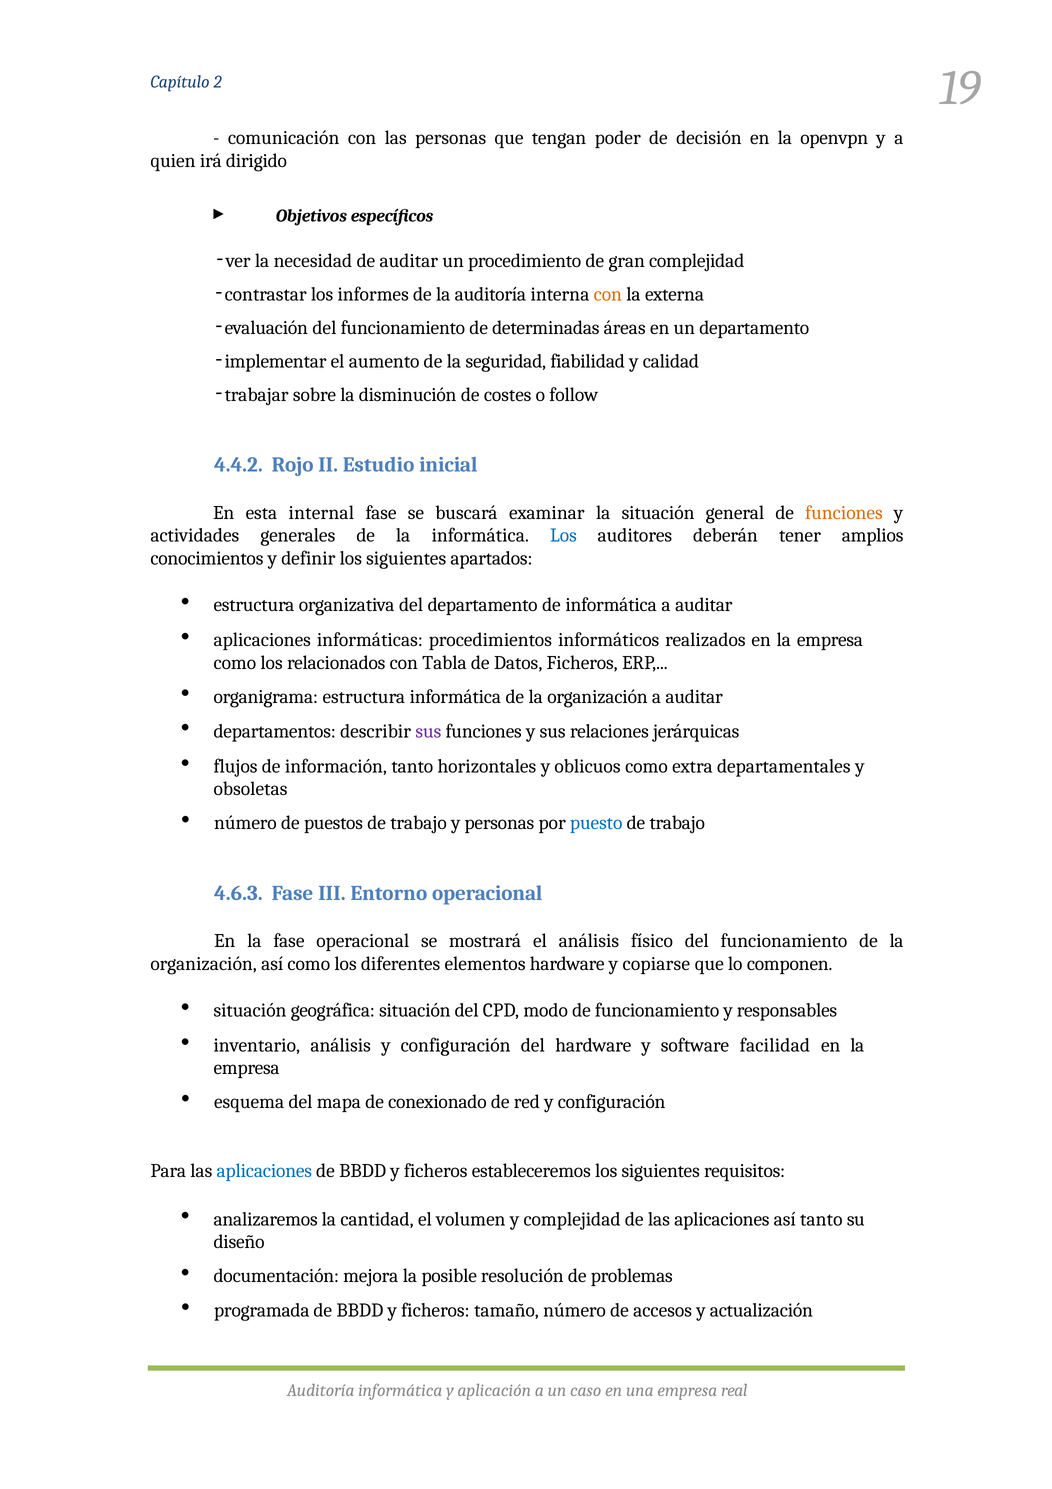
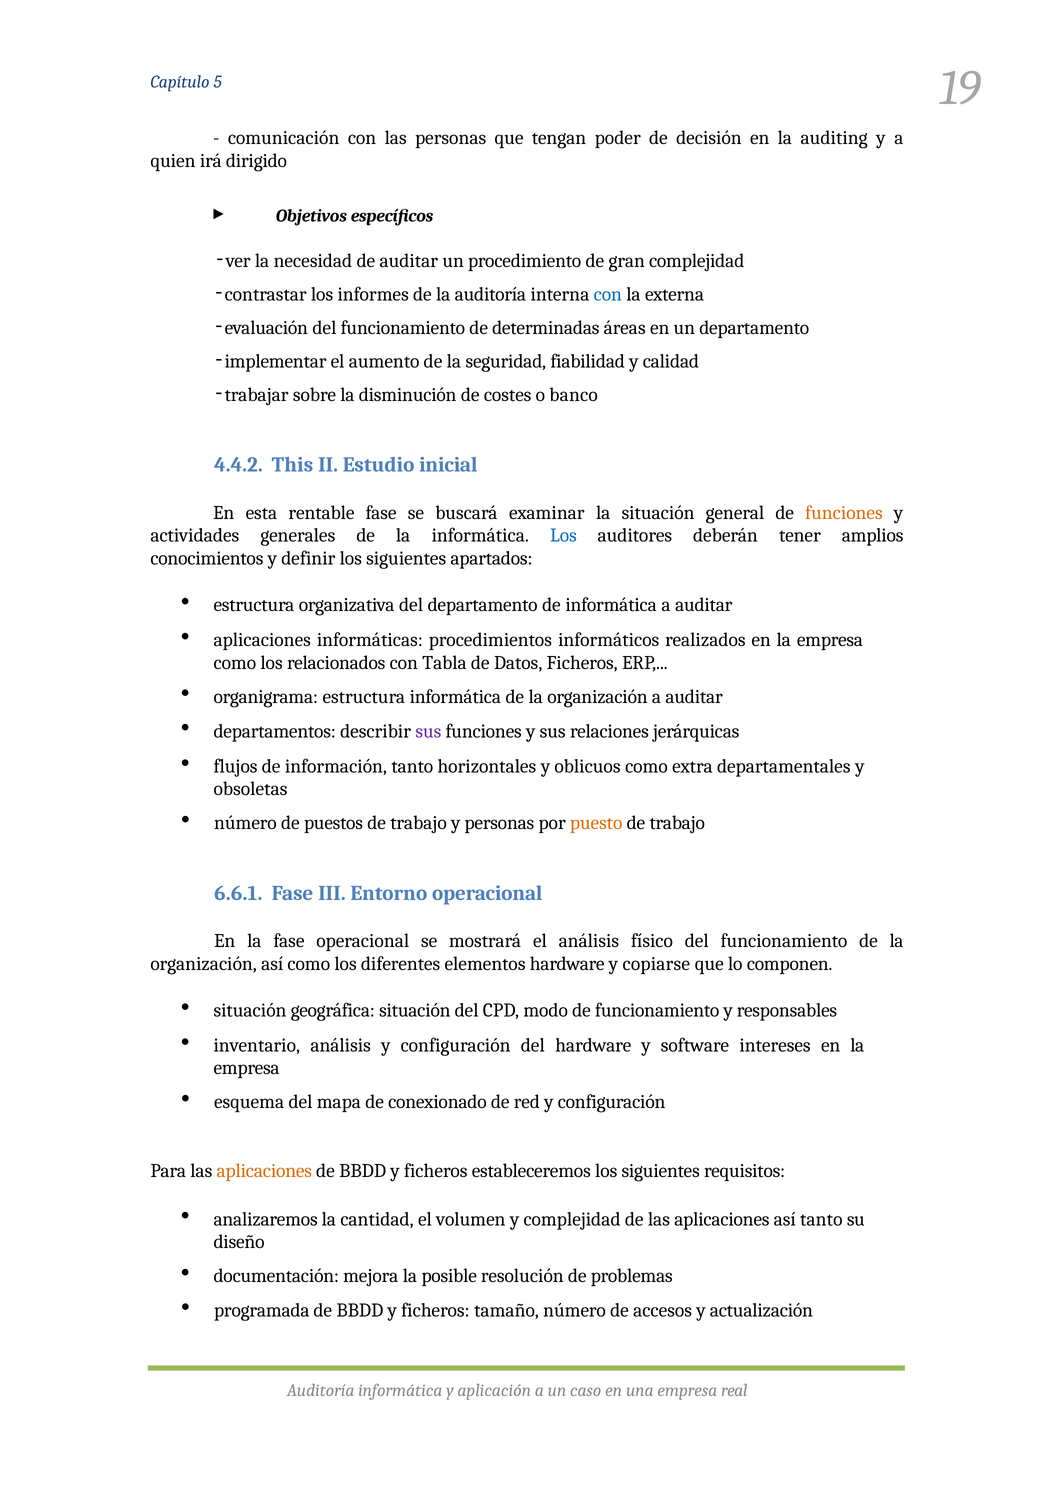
2: 2 -> 5 (218, 82)
openvpn: openvpn -> auditing (834, 138)
con colour: orange -> blue (608, 294)
follow: follow -> banco (574, 395)
Rojo: Rojo -> This (292, 465)
internal: internal -> rentable (321, 513)
puesto colour: blue -> orange (596, 823)
4.6.3: 4.6.3 -> 6.6.1 (238, 893)
facilidad: facilidad -> intereses (775, 1045)
aplicaciones colour: blue -> orange (264, 1171)
